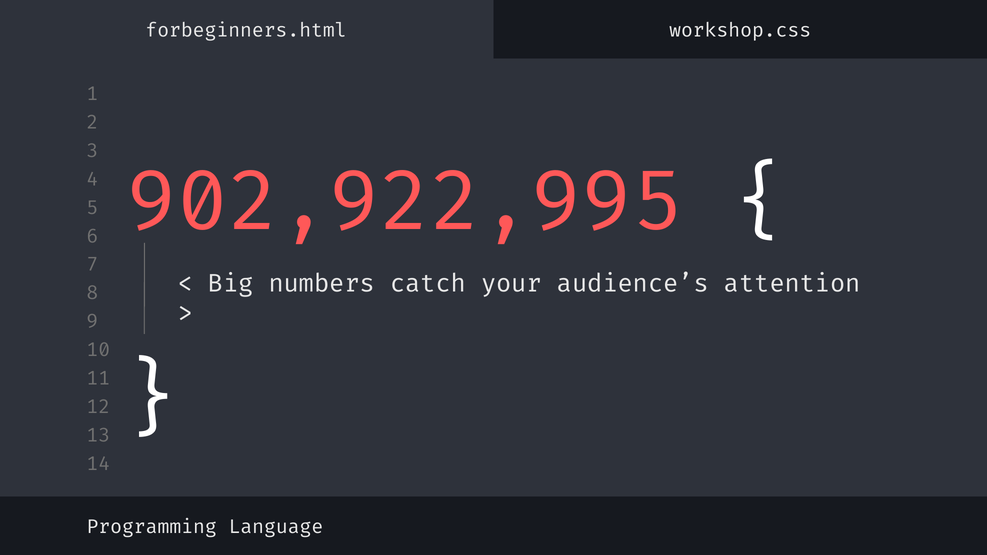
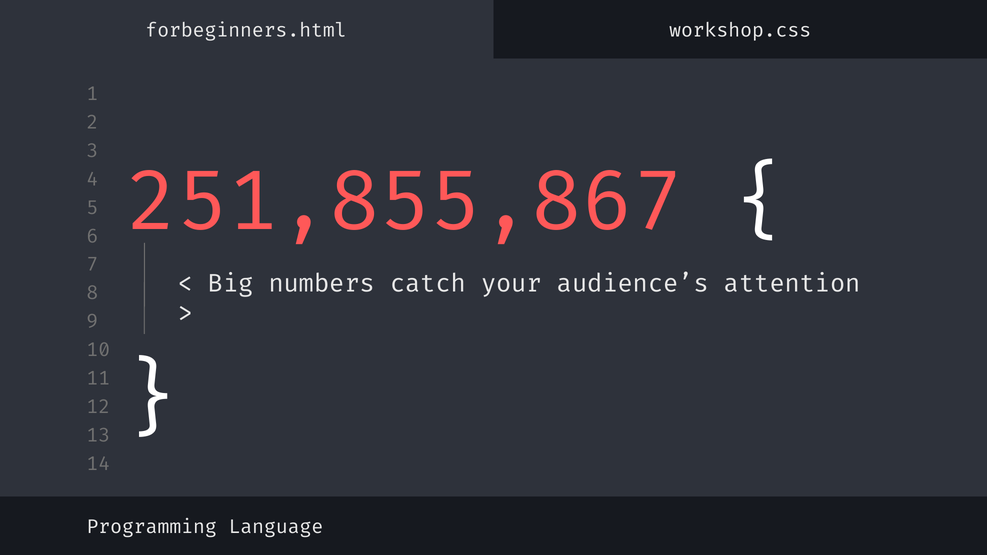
902,922,995: 902,922,995 -> 251,855,867 (405, 202)
